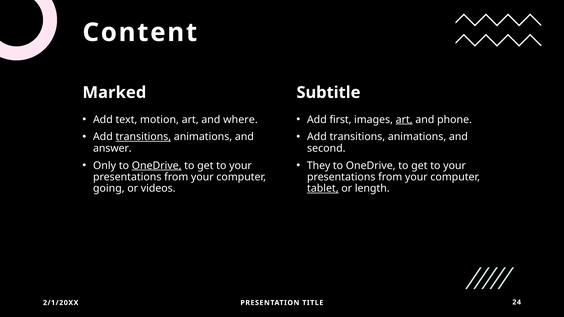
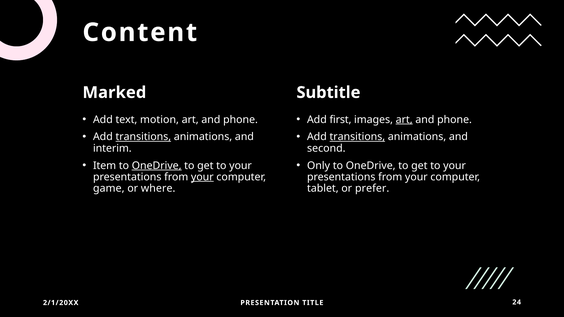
where: where -> phone (240, 120)
transitions underline: none -> present (357, 137)
answer: answer -> interim (112, 148)
Only: Only -> Item (105, 166)
They: They -> Only (319, 166)
your underline: none -> present (202, 177)
going: going -> game (109, 188)
videos: videos -> where (158, 188)
tablet underline: present -> none (323, 188)
length: length -> prefer (372, 188)
